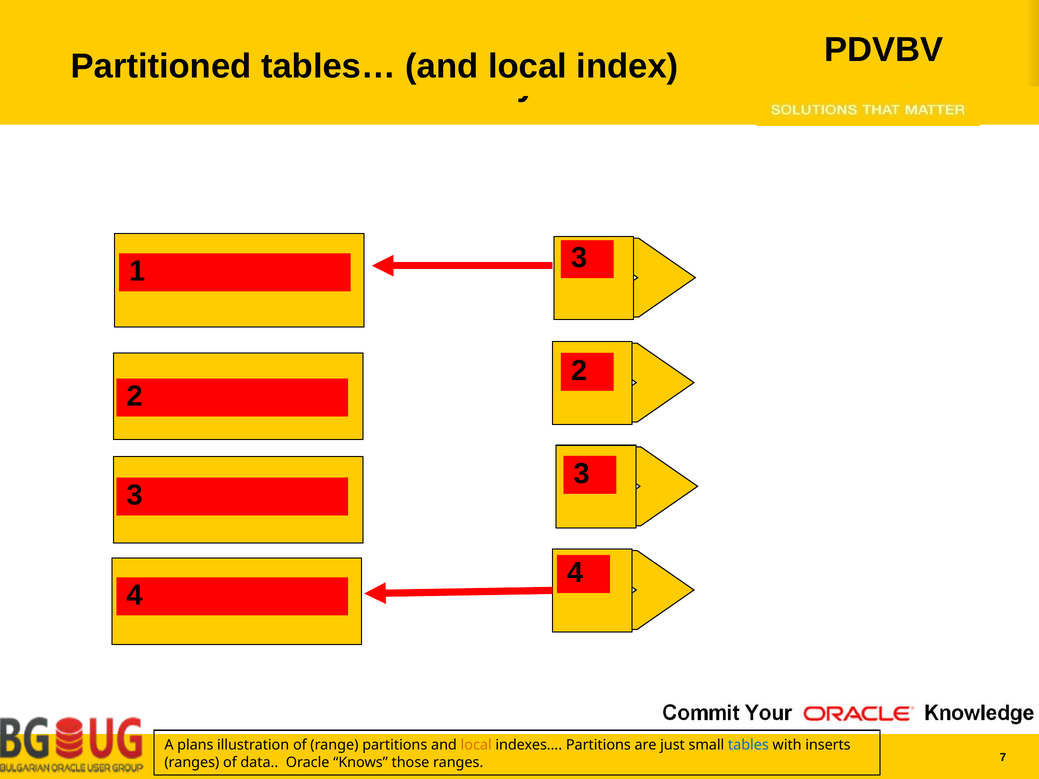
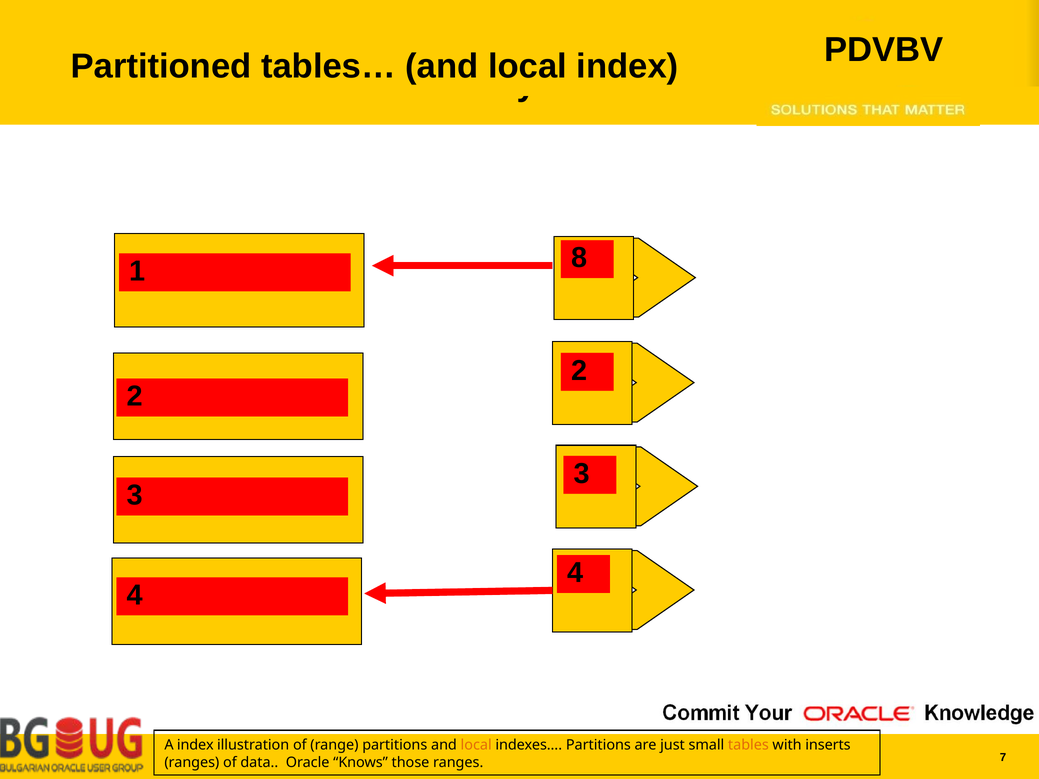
1 3: 3 -> 8 (579, 258)
A plans: plans -> index (195, 745)
tables colour: blue -> orange (748, 745)
